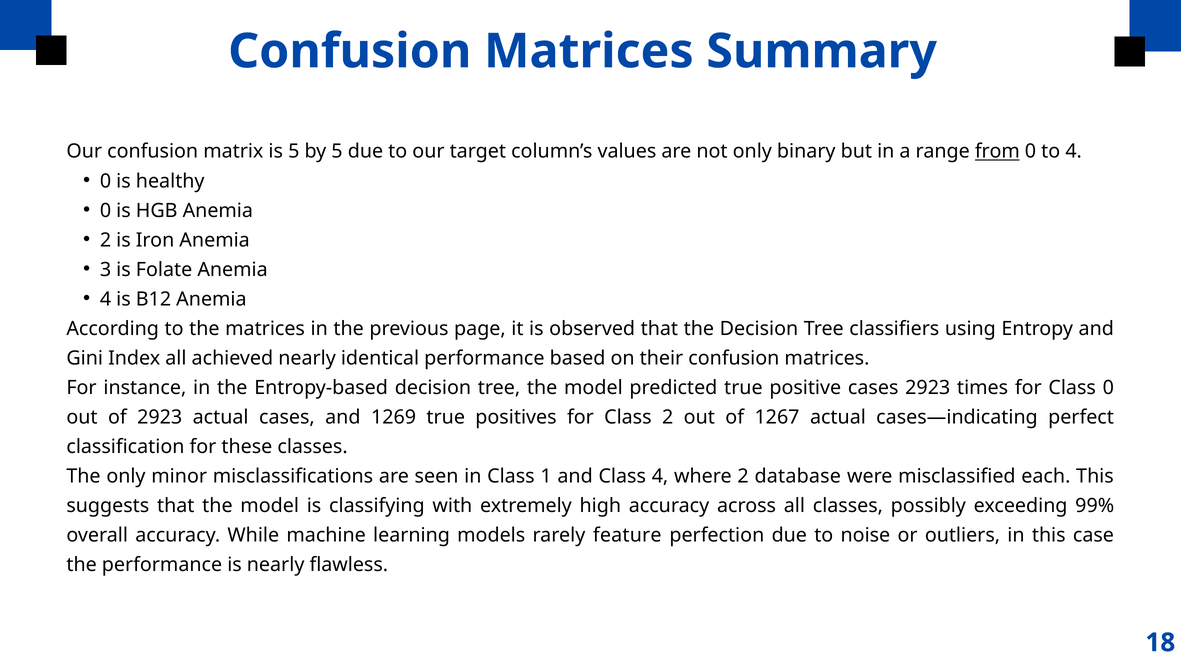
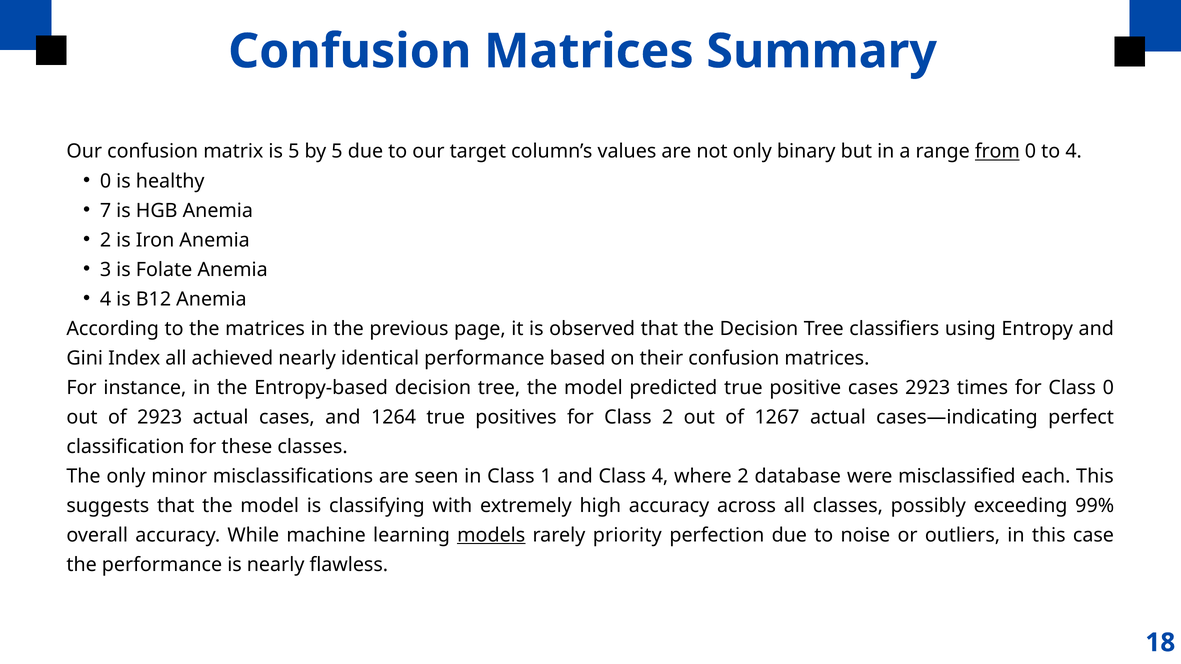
0: 0 -> 7 (106, 211)
1269: 1269 -> 1264 (394, 417)
models underline: none -> present (491, 535)
feature: feature -> priority (627, 535)
